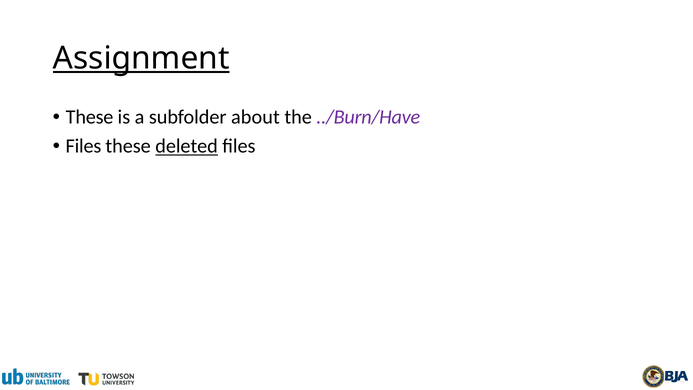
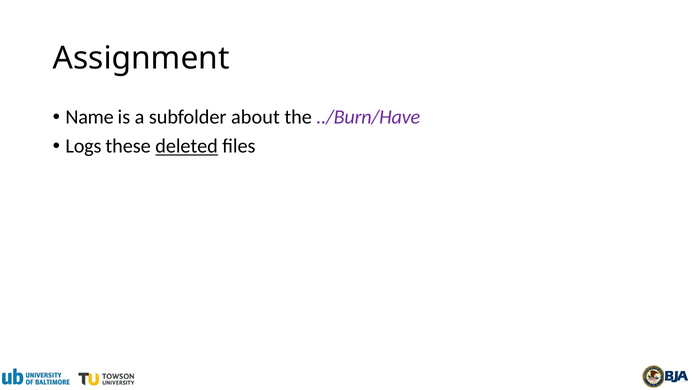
Assignment underline: present -> none (141, 58)
These: These -> Name (90, 117)
Files: Files -> Logs (83, 146)
